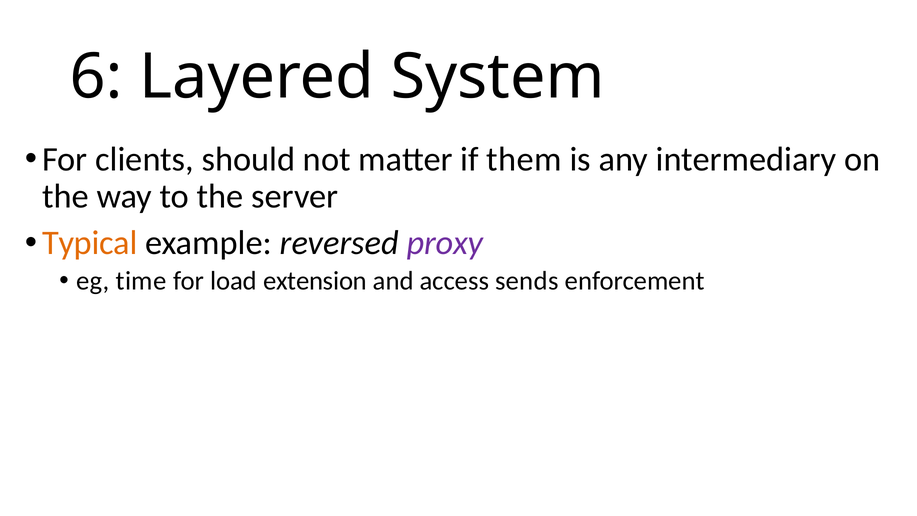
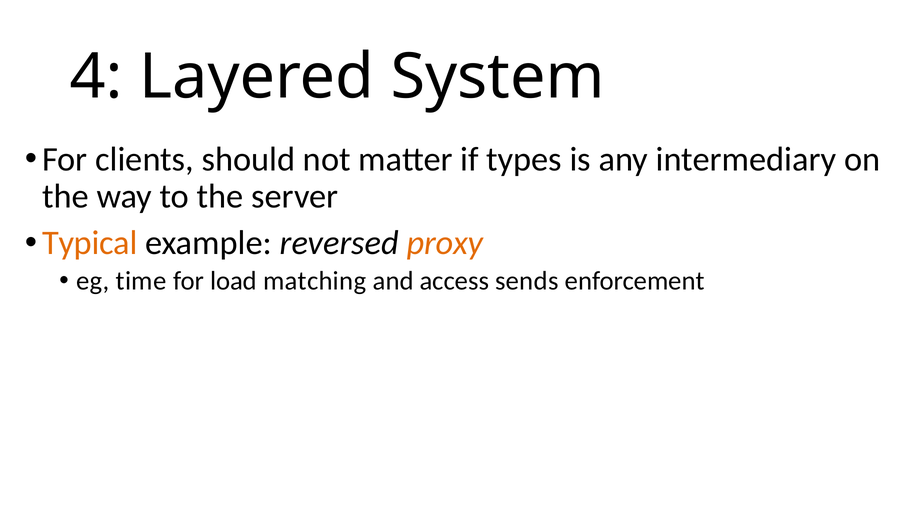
6: 6 -> 4 (96, 77)
them: them -> types (524, 159)
proxy colour: purple -> orange (445, 243)
extension: extension -> matching (315, 281)
